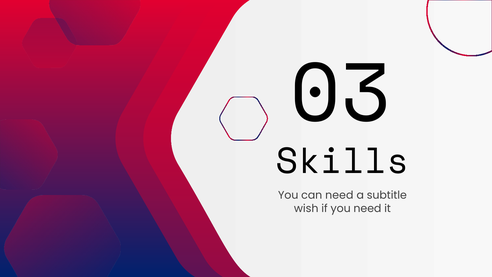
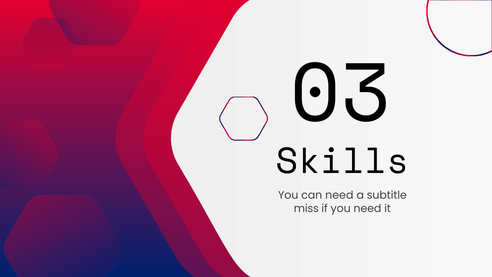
wish: wish -> miss (306, 208)
